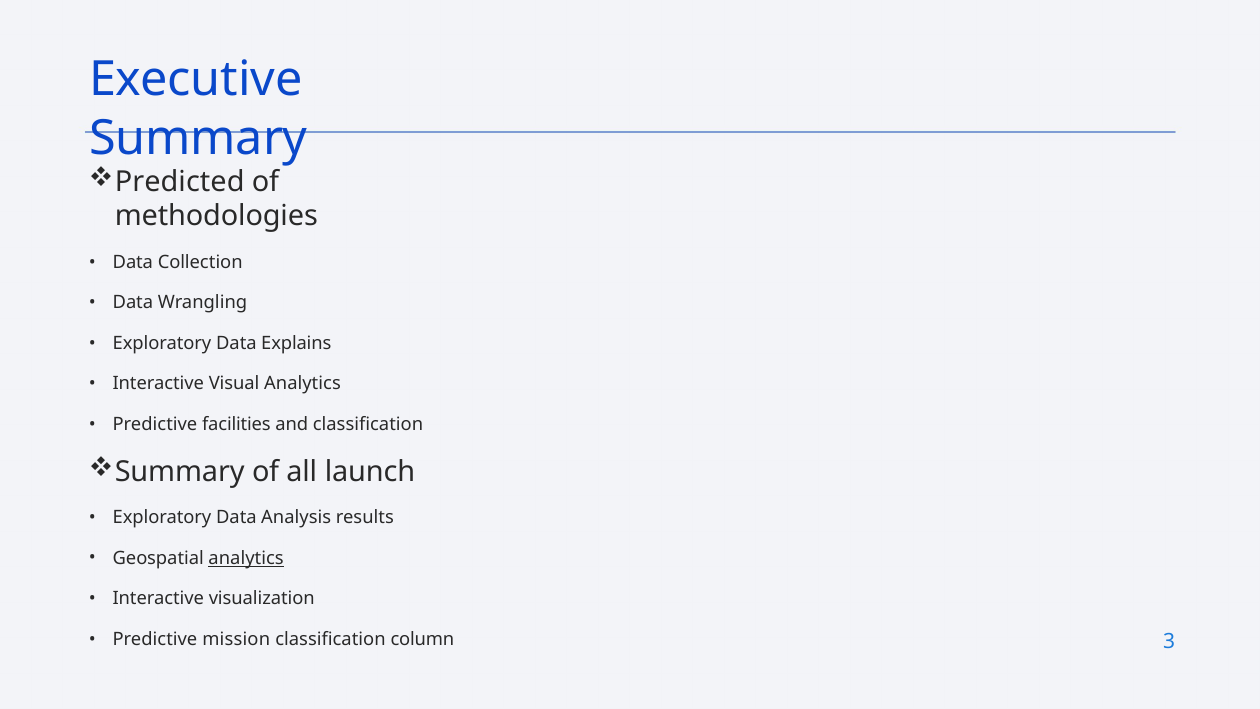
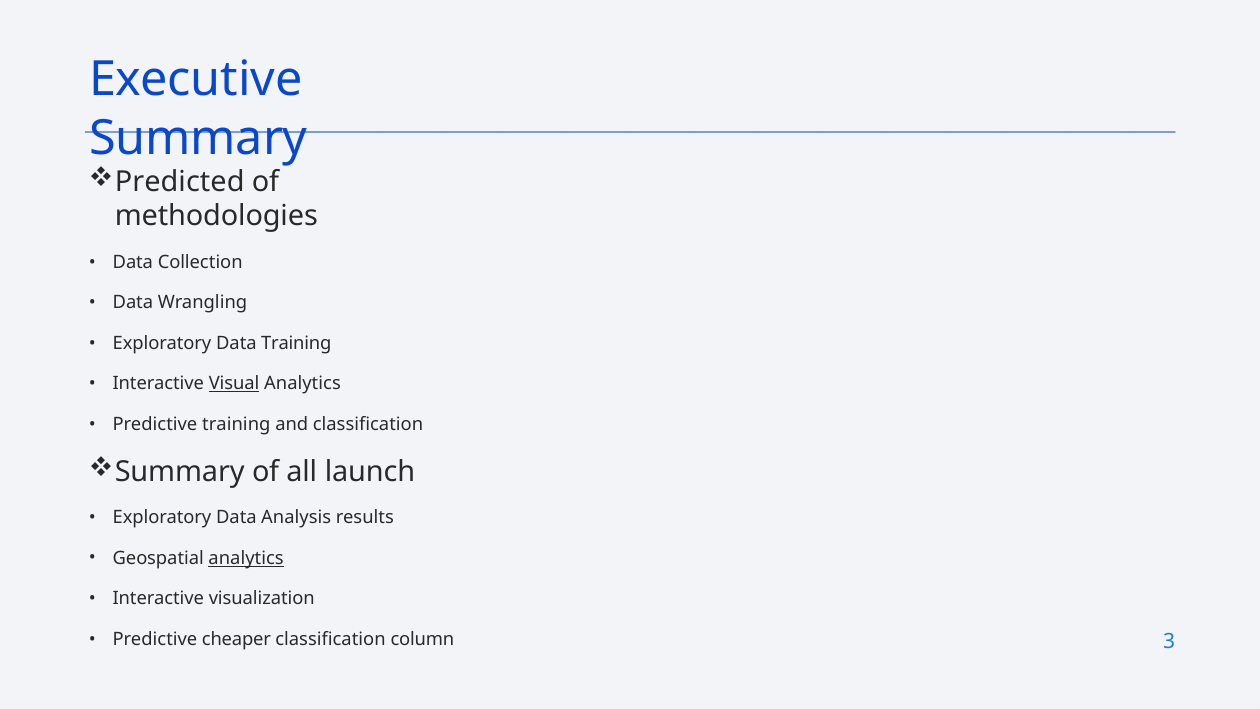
Data Explains: Explains -> Training (296, 343)
Visual underline: none -> present (234, 384)
Predictive facilities: facilities -> training (236, 424)
mission: mission -> cheaper (236, 639)
